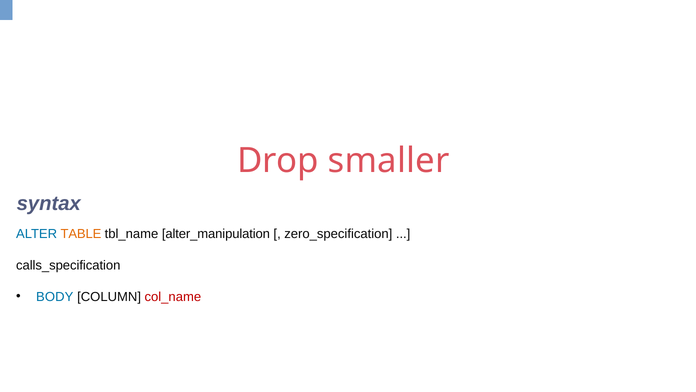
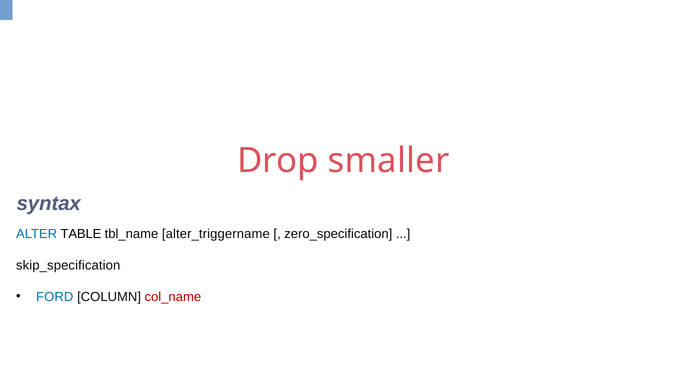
TABLE colour: orange -> black (81, 234)
alter_manipulation: alter_manipulation -> alter_triggername (216, 234)
calls_specification: calls_specification -> skip_specification (68, 265)
BODY: BODY -> FORD (55, 296)
